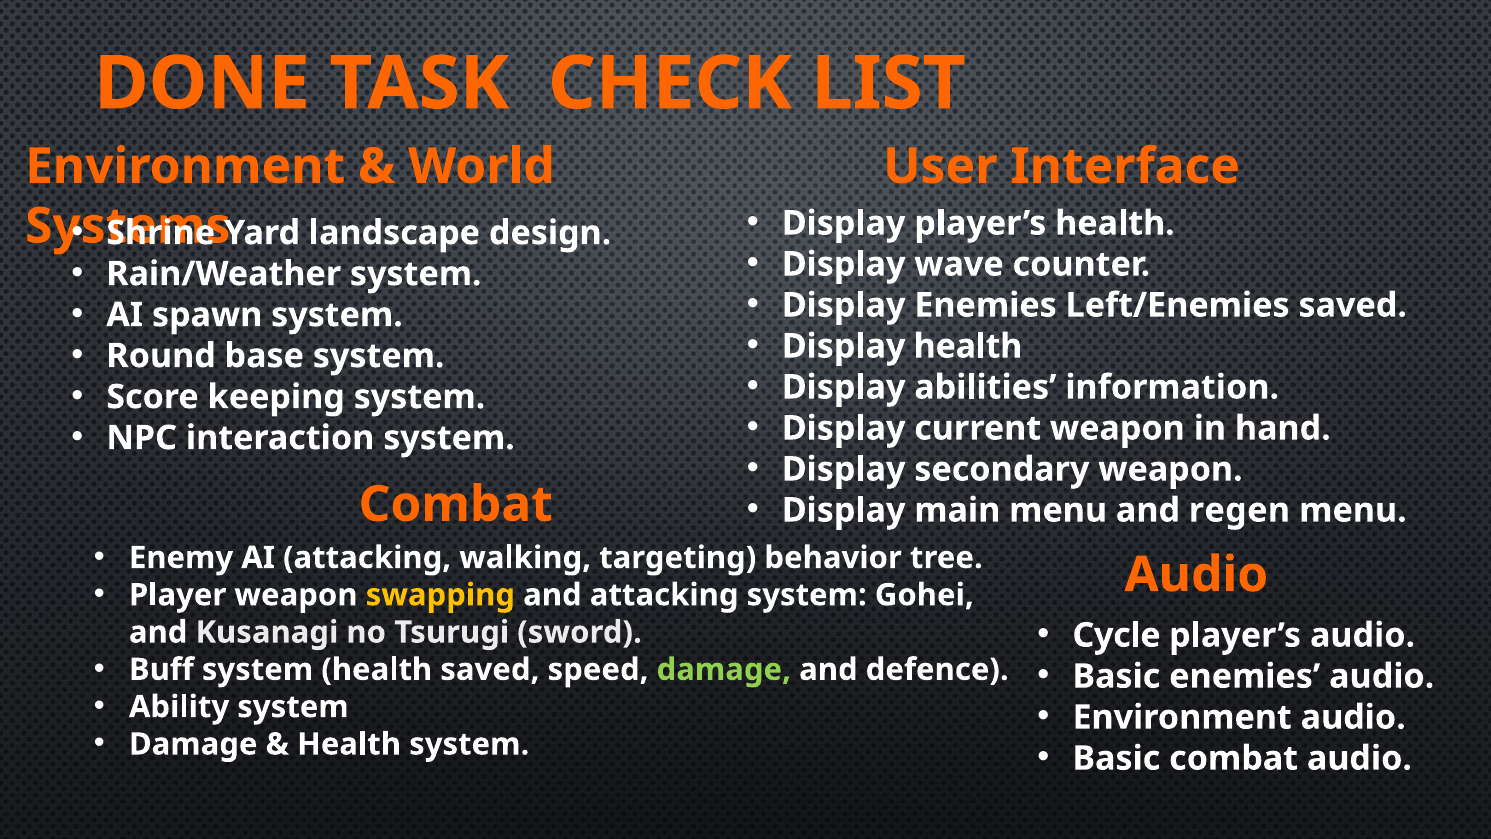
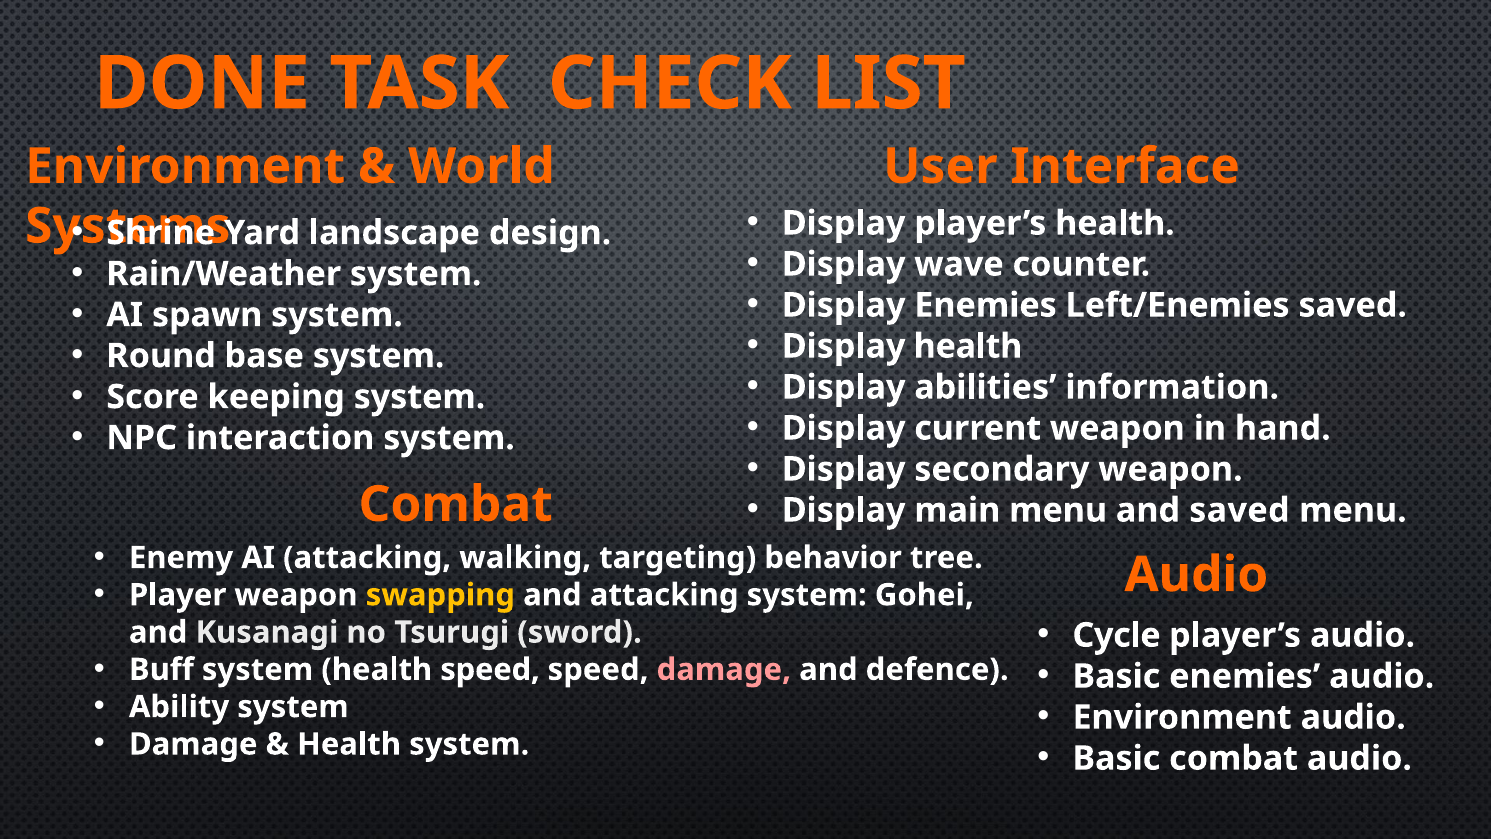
and regen: regen -> saved (1239, 510)
health saved: saved -> speed (490, 669)
damage colour: light green -> pink (724, 669)
